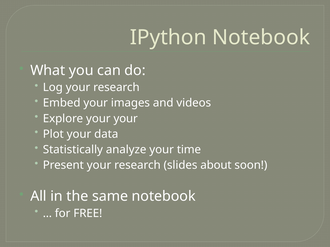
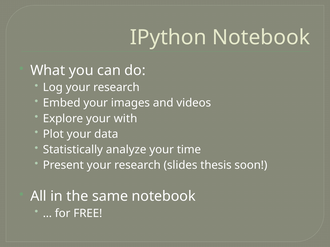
your your: your -> with (126, 119)
about: about -> thesis (216, 165)
